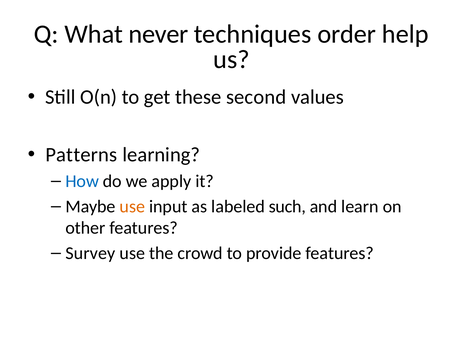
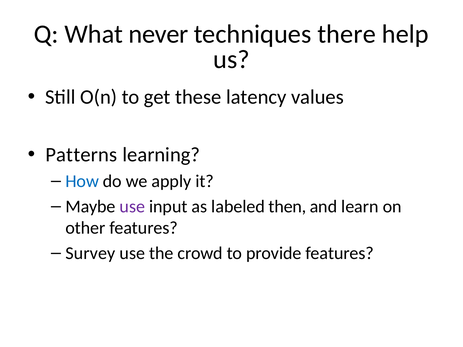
order: order -> there (347, 34)
second: second -> latency (256, 97)
use colour: orange -> purple (132, 207)
such: such -> then (287, 207)
